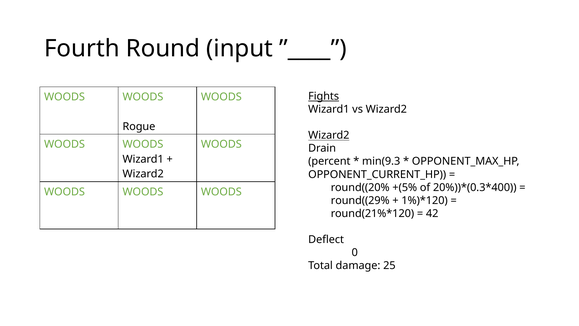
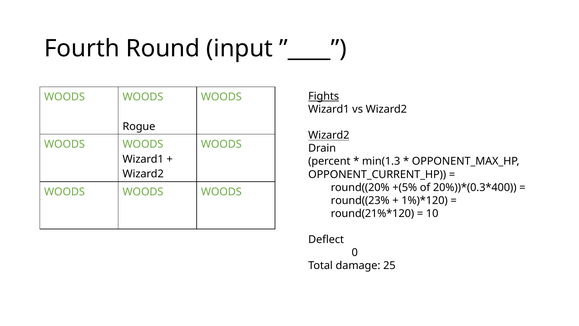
min(9.3: min(9.3 -> min(1.3 (381, 161)
round((29%: round((29% -> round((23% (360, 200)
42: 42 -> 10 (432, 213)
